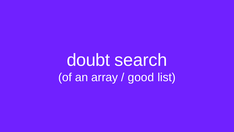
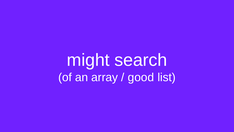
doubt: doubt -> might (88, 60)
